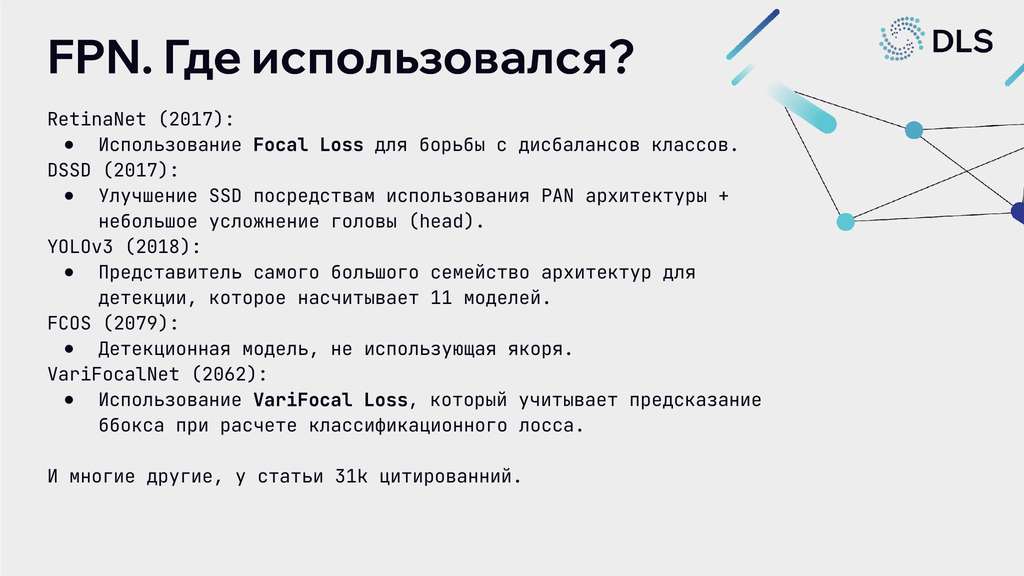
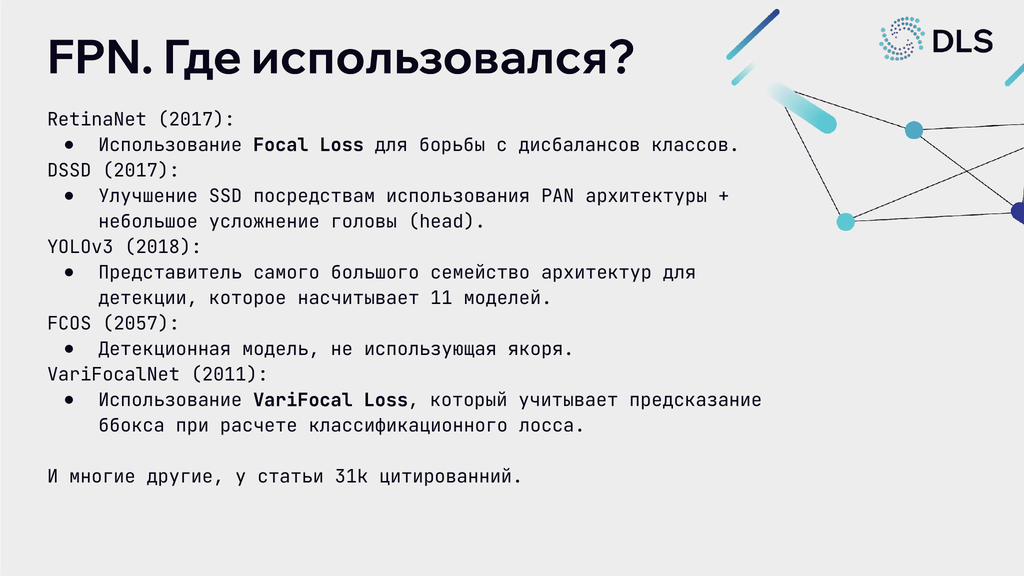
2079: 2079 -> 2057 (141, 324)
2062: 2062 -> 2011 (230, 375)
